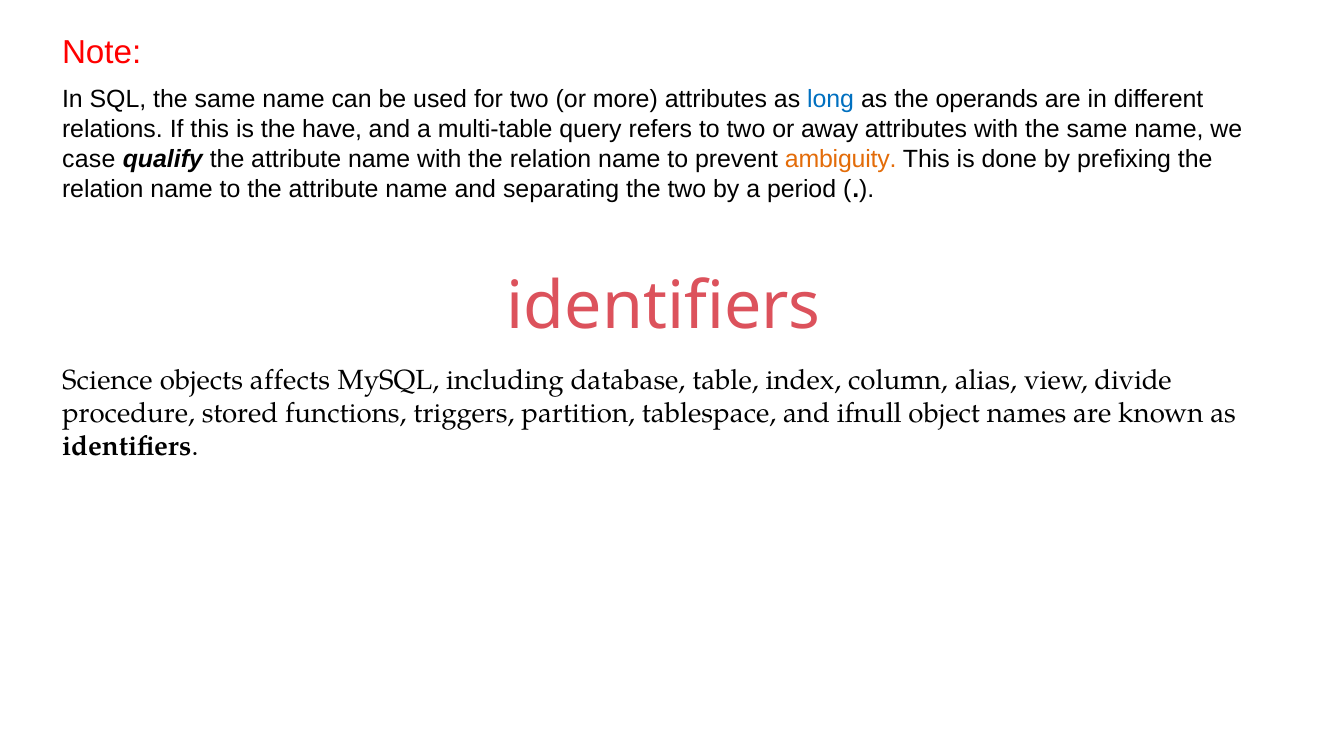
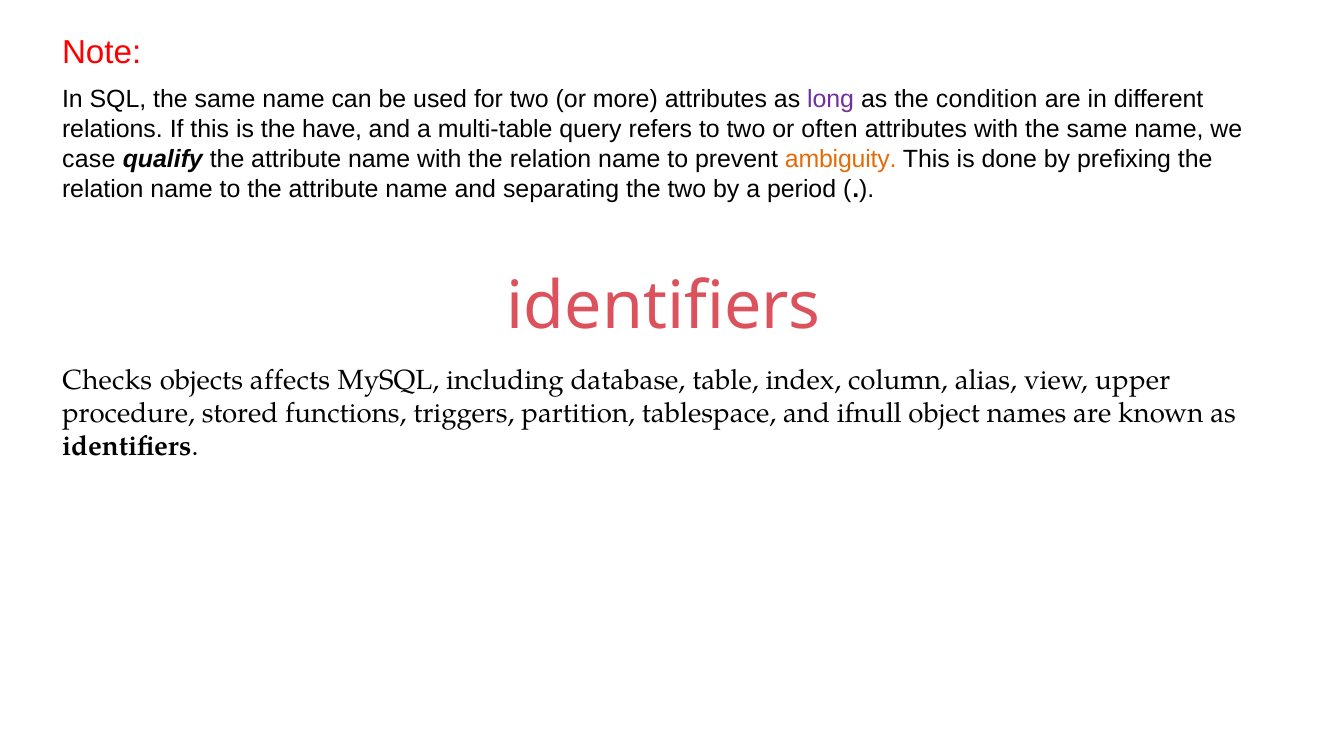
long colour: blue -> purple (831, 100)
operands: operands -> condition (987, 100)
away: away -> often (829, 130)
Science: Science -> Checks (107, 380)
divide: divide -> upper (1133, 380)
